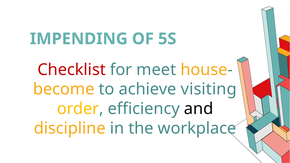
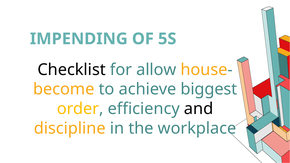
Checklist colour: red -> black (72, 70)
meet: meet -> allow (156, 70)
visiting: visiting -> biggest (209, 89)
